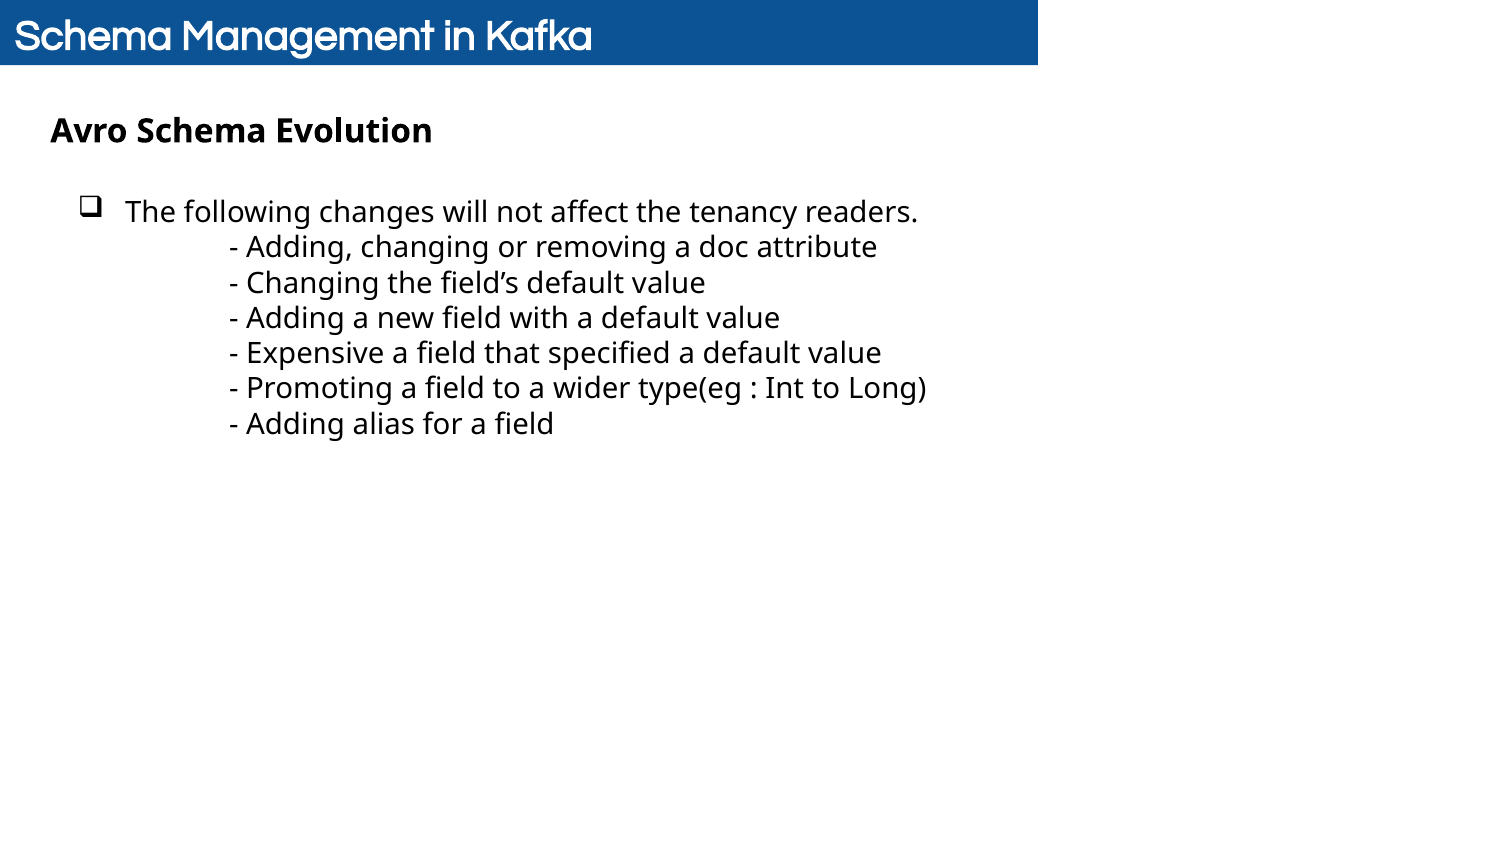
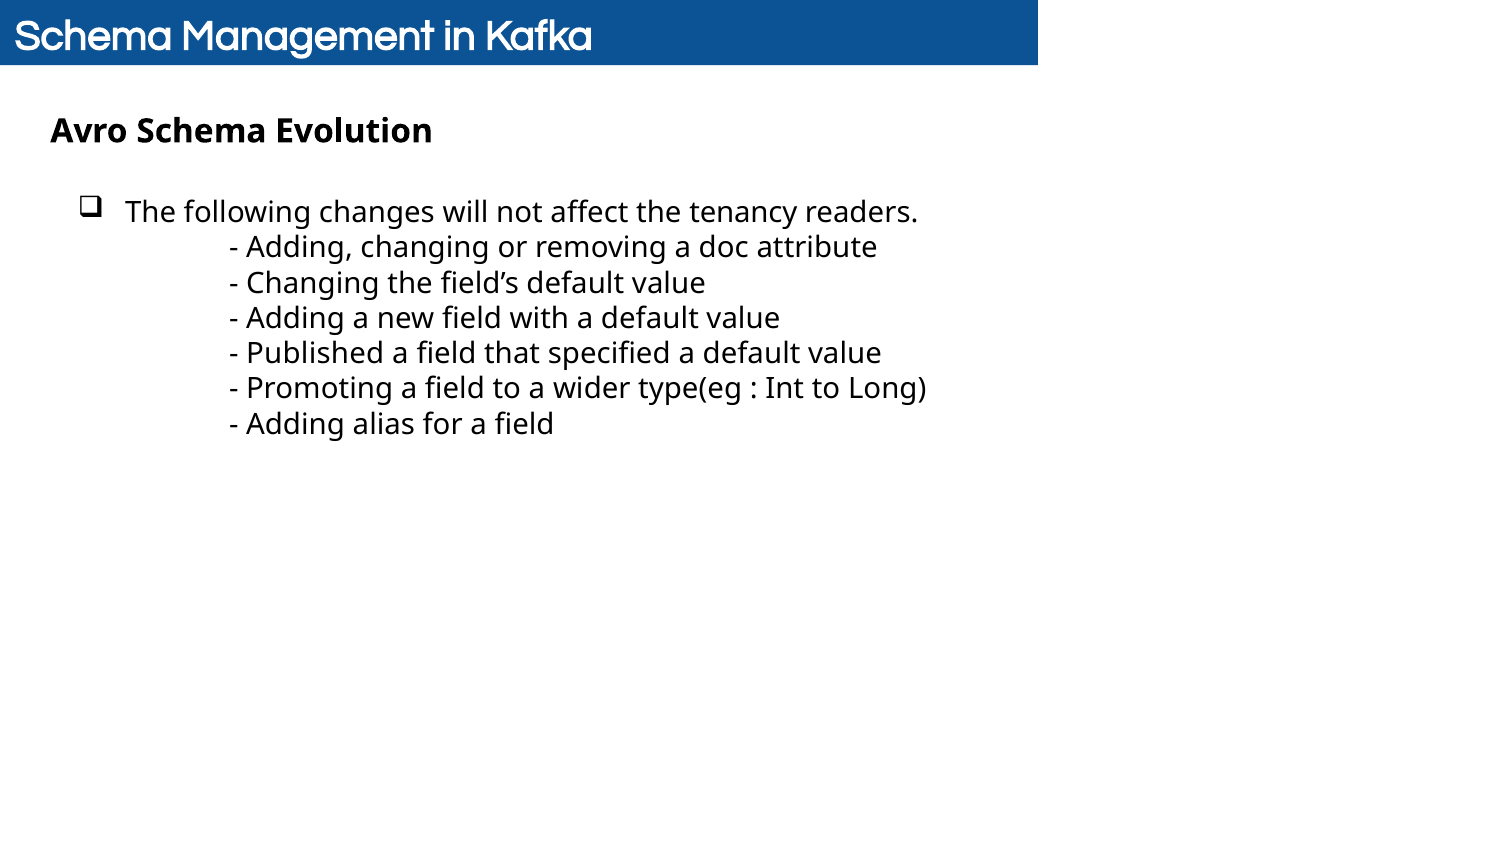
Expensive: Expensive -> Published (315, 354)
